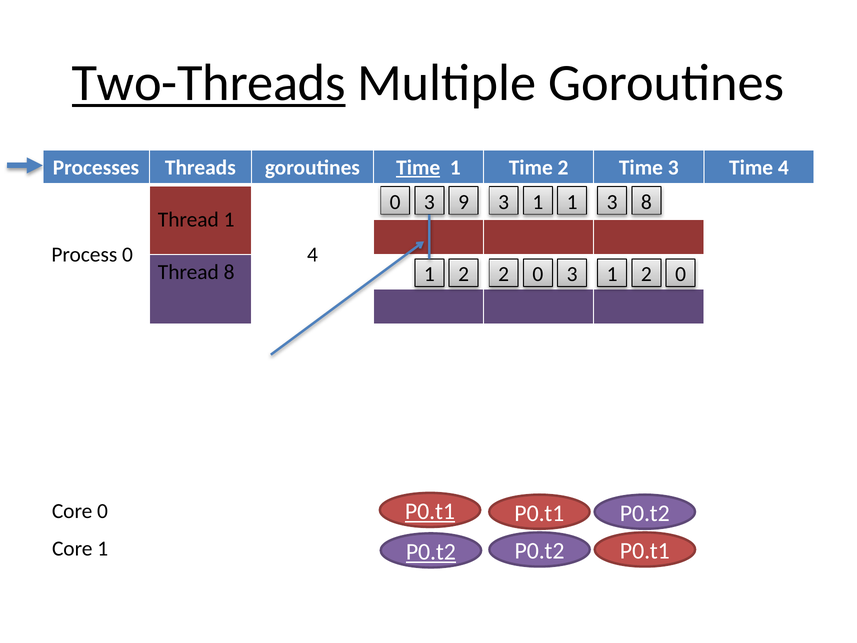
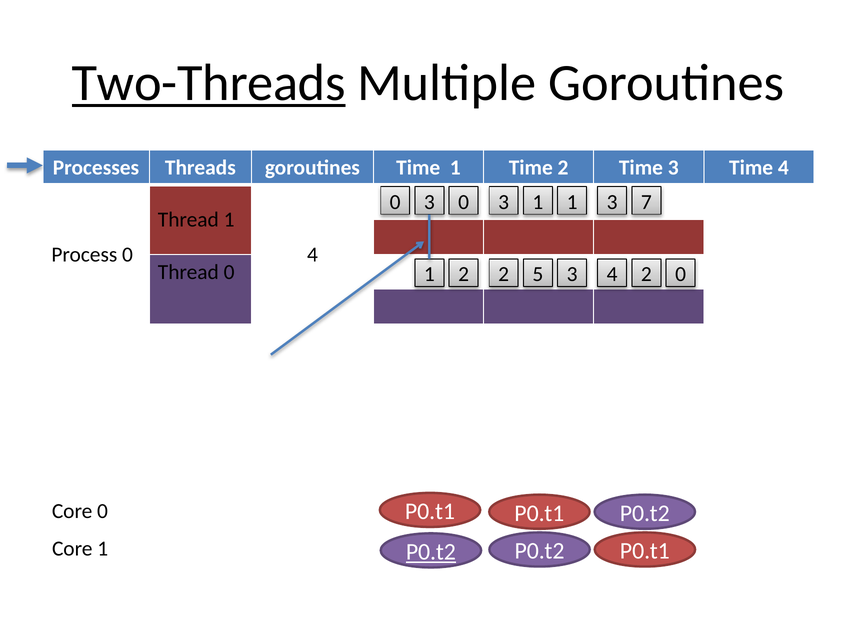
Time underline: present -> none (418, 168)
9: 9 -> 0 (464, 202)
3 8: 8 -> 7 (646, 202)
Thread 8: 8 -> 0 (229, 272)
2 2 0: 0 -> 5 (538, 274)
1: 1 -> 4 (612, 274)
P0.t1 underline: present -> none (430, 511)
